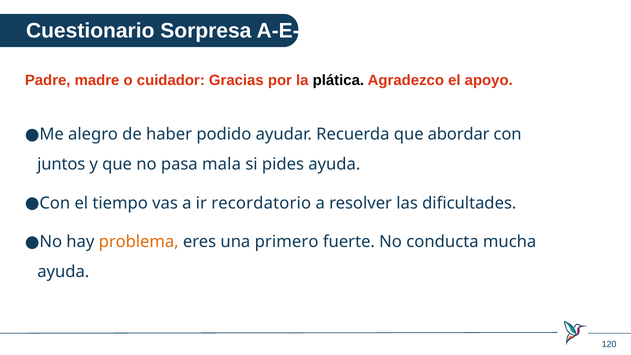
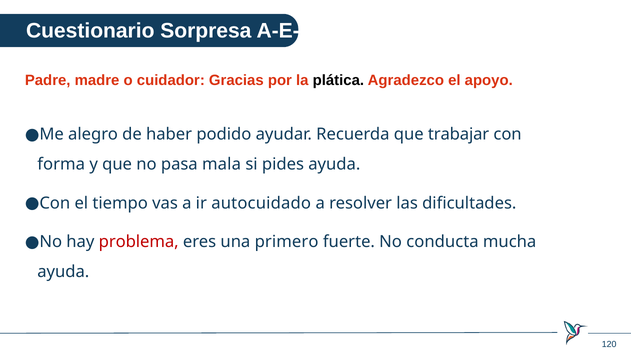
abordar: abordar -> trabajar (459, 134)
juntos: juntos -> forma (61, 164)
recordatorio: recordatorio -> autocuidado (261, 203)
problema colour: orange -> red (139, 242)
